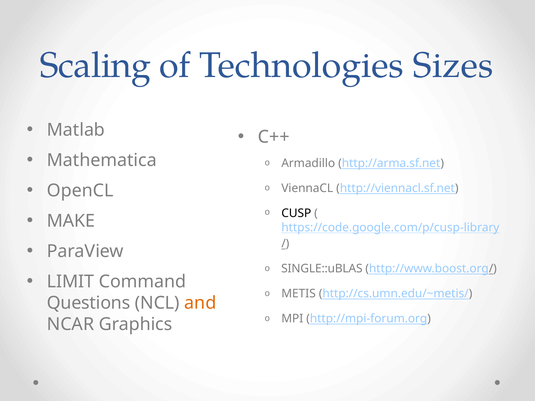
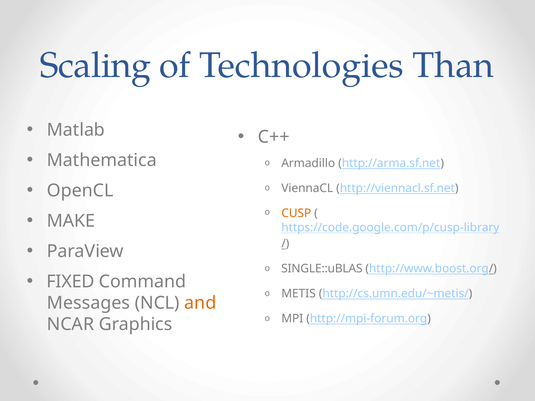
Sizes: Sizes -> Than (453, 65)
CUSP colour: black -> orange (296, 213)
LIMIT: LIMIT -> FIXED (71, 282)
Questions: Questions -> Messages (88, 303)
